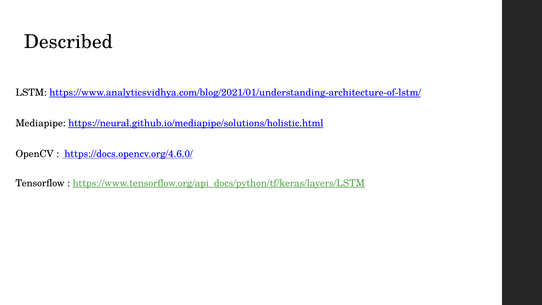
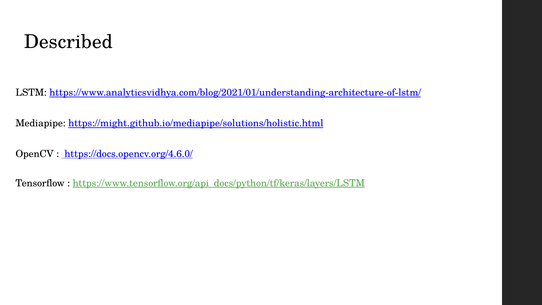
https://neural.github.io/mediapipe/solutions/holistic.html: https://neural.github.io/mediapipe/solutions/holistic.html -> https://might.github.io/mediapipe/solutions/holistic.html (196, 123)
